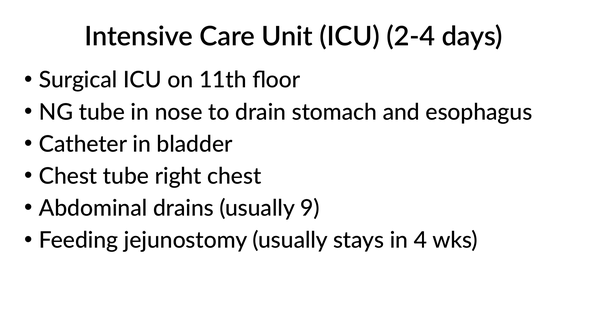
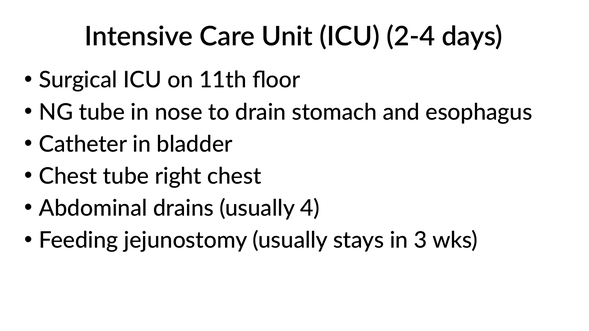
9: 9 -> 4 (310, 209)
4: 4 -> 3 (420, 241)
